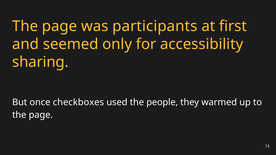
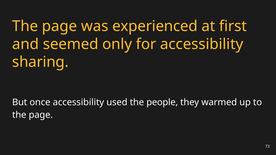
participants: participants -> experienced (155, 26)
once checkboxes: checkboxes -> accessibility (78, 102)
